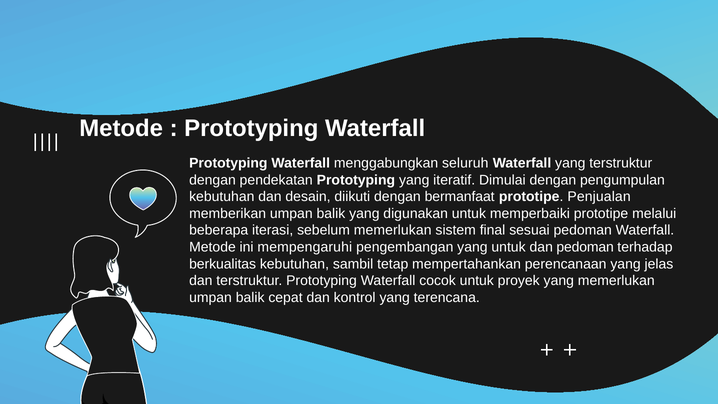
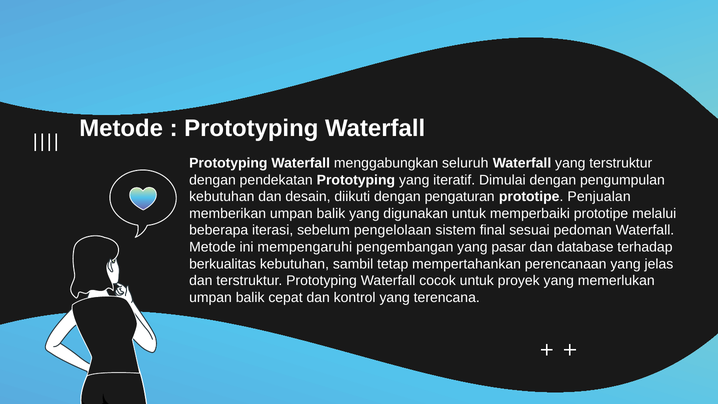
bermanfaat: bermanfaat -> pengaturan (460, 197)
sebelum memerlukan: memerlukan -> pengelolaan (393, 230)
yang untuk: untuk -> pasar (509, 247)
dan pedoman: pedoman -> database (585, 247)
